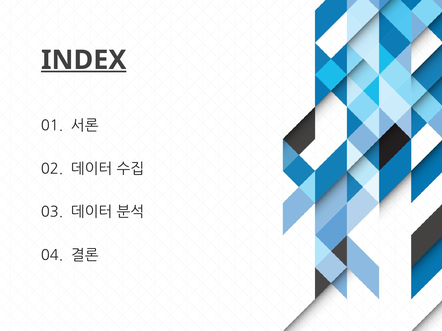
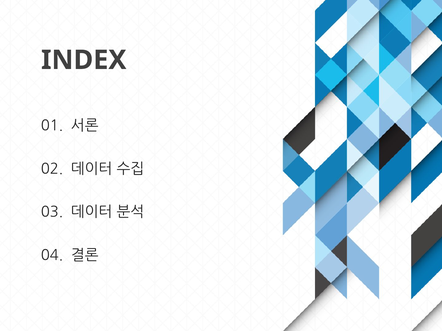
INDEX underline: present -> none (84, 60)
